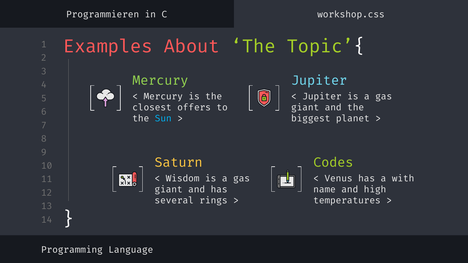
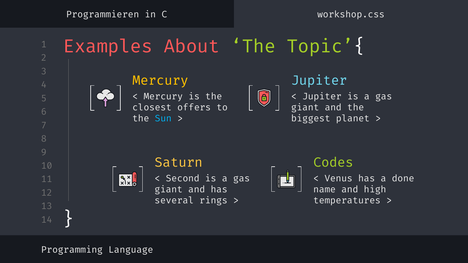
Mercury colour: light green -> yellow (160, 81)
Wisdom: Wisdom -> Second (183, 179)
with: with -> done (403, 179)
